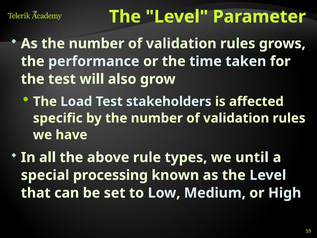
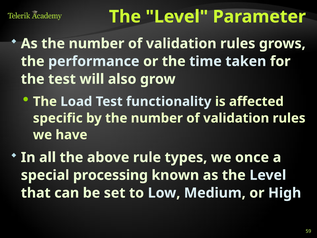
stakeholders: stakeholders -> functionality (169, 101)
until: until -> once (252, 157)
